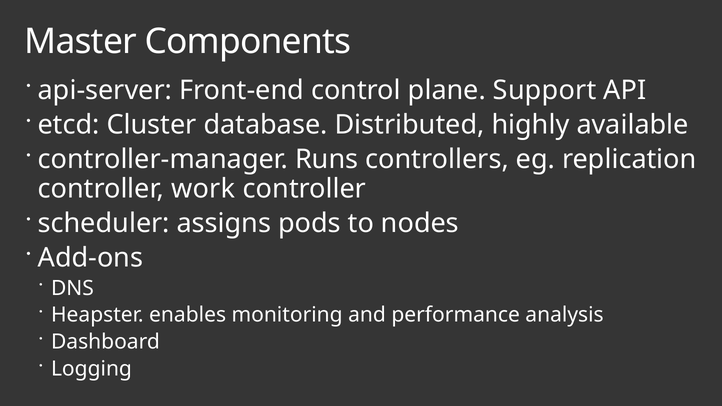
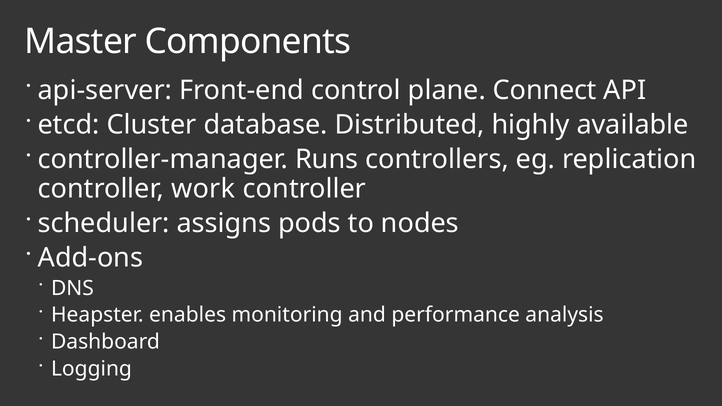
Support: Support -> Connect (545, 90)
